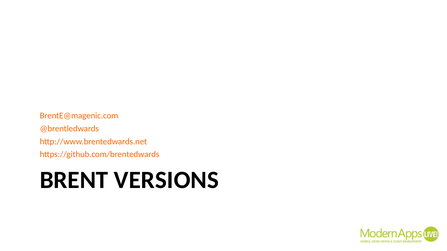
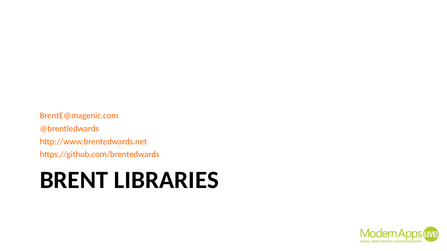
VERSIONS: VERSIONS -> LIBRARIES (166, 180)
